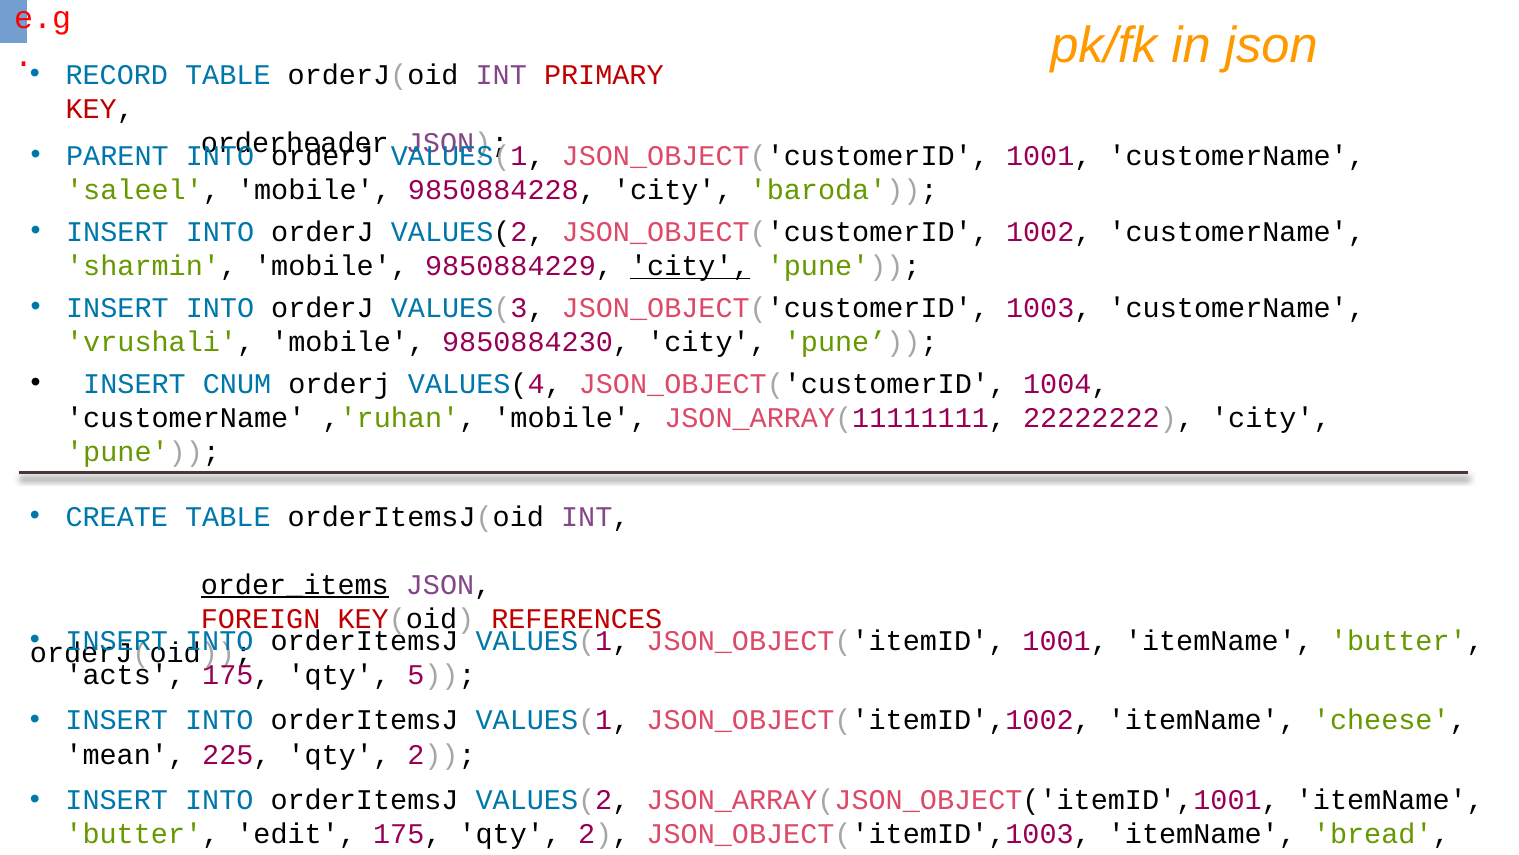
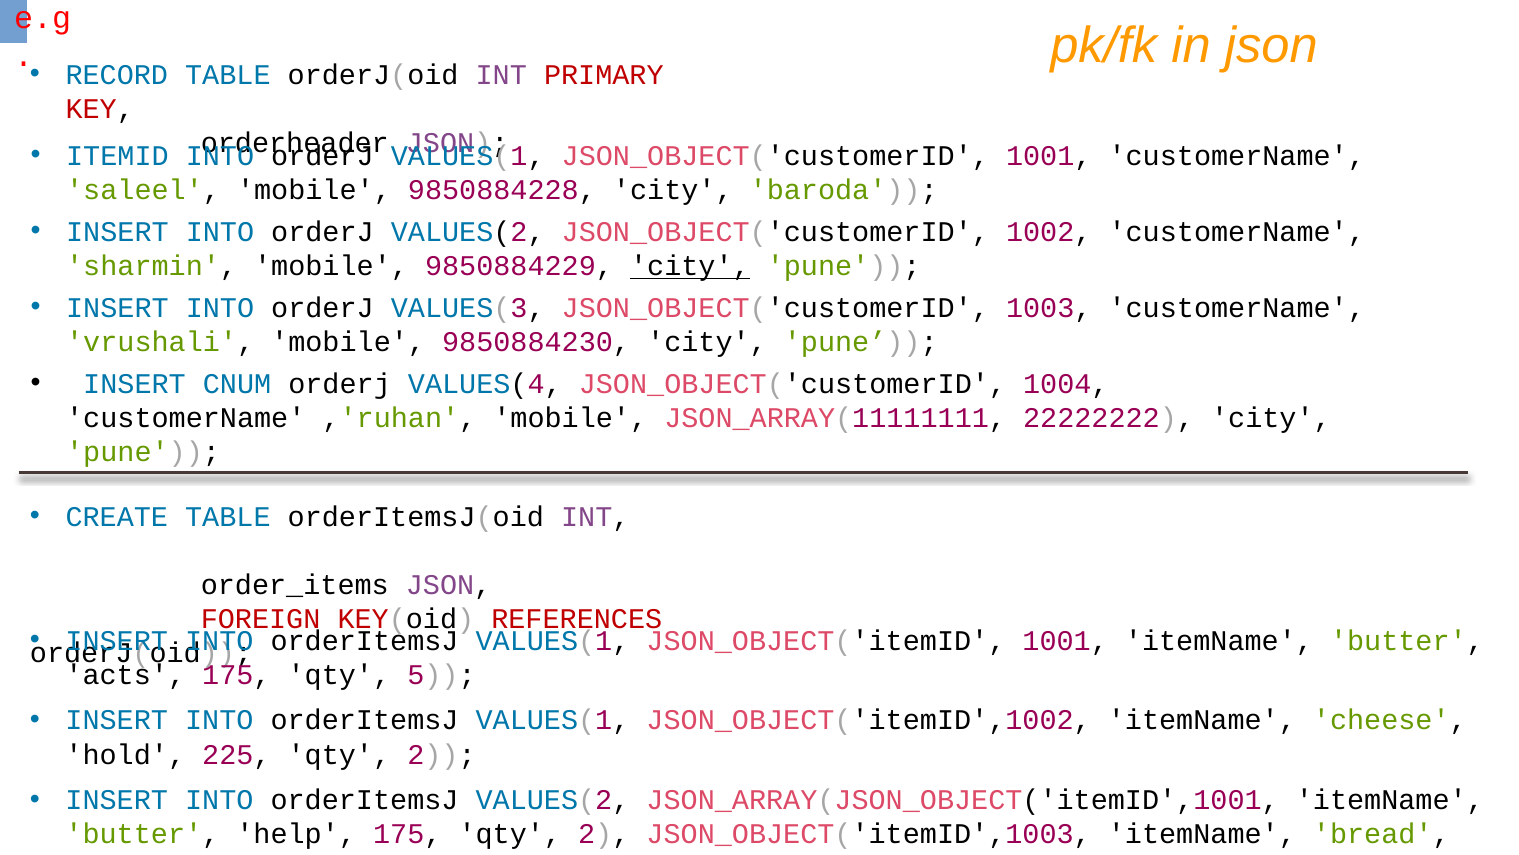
PARENT: PARENT -> ITEMID (117, 156)
order_items underline: present -> none (295, 585)
mean: mean -> hold (125, 754)
edit: edit -> help (296, 834)
